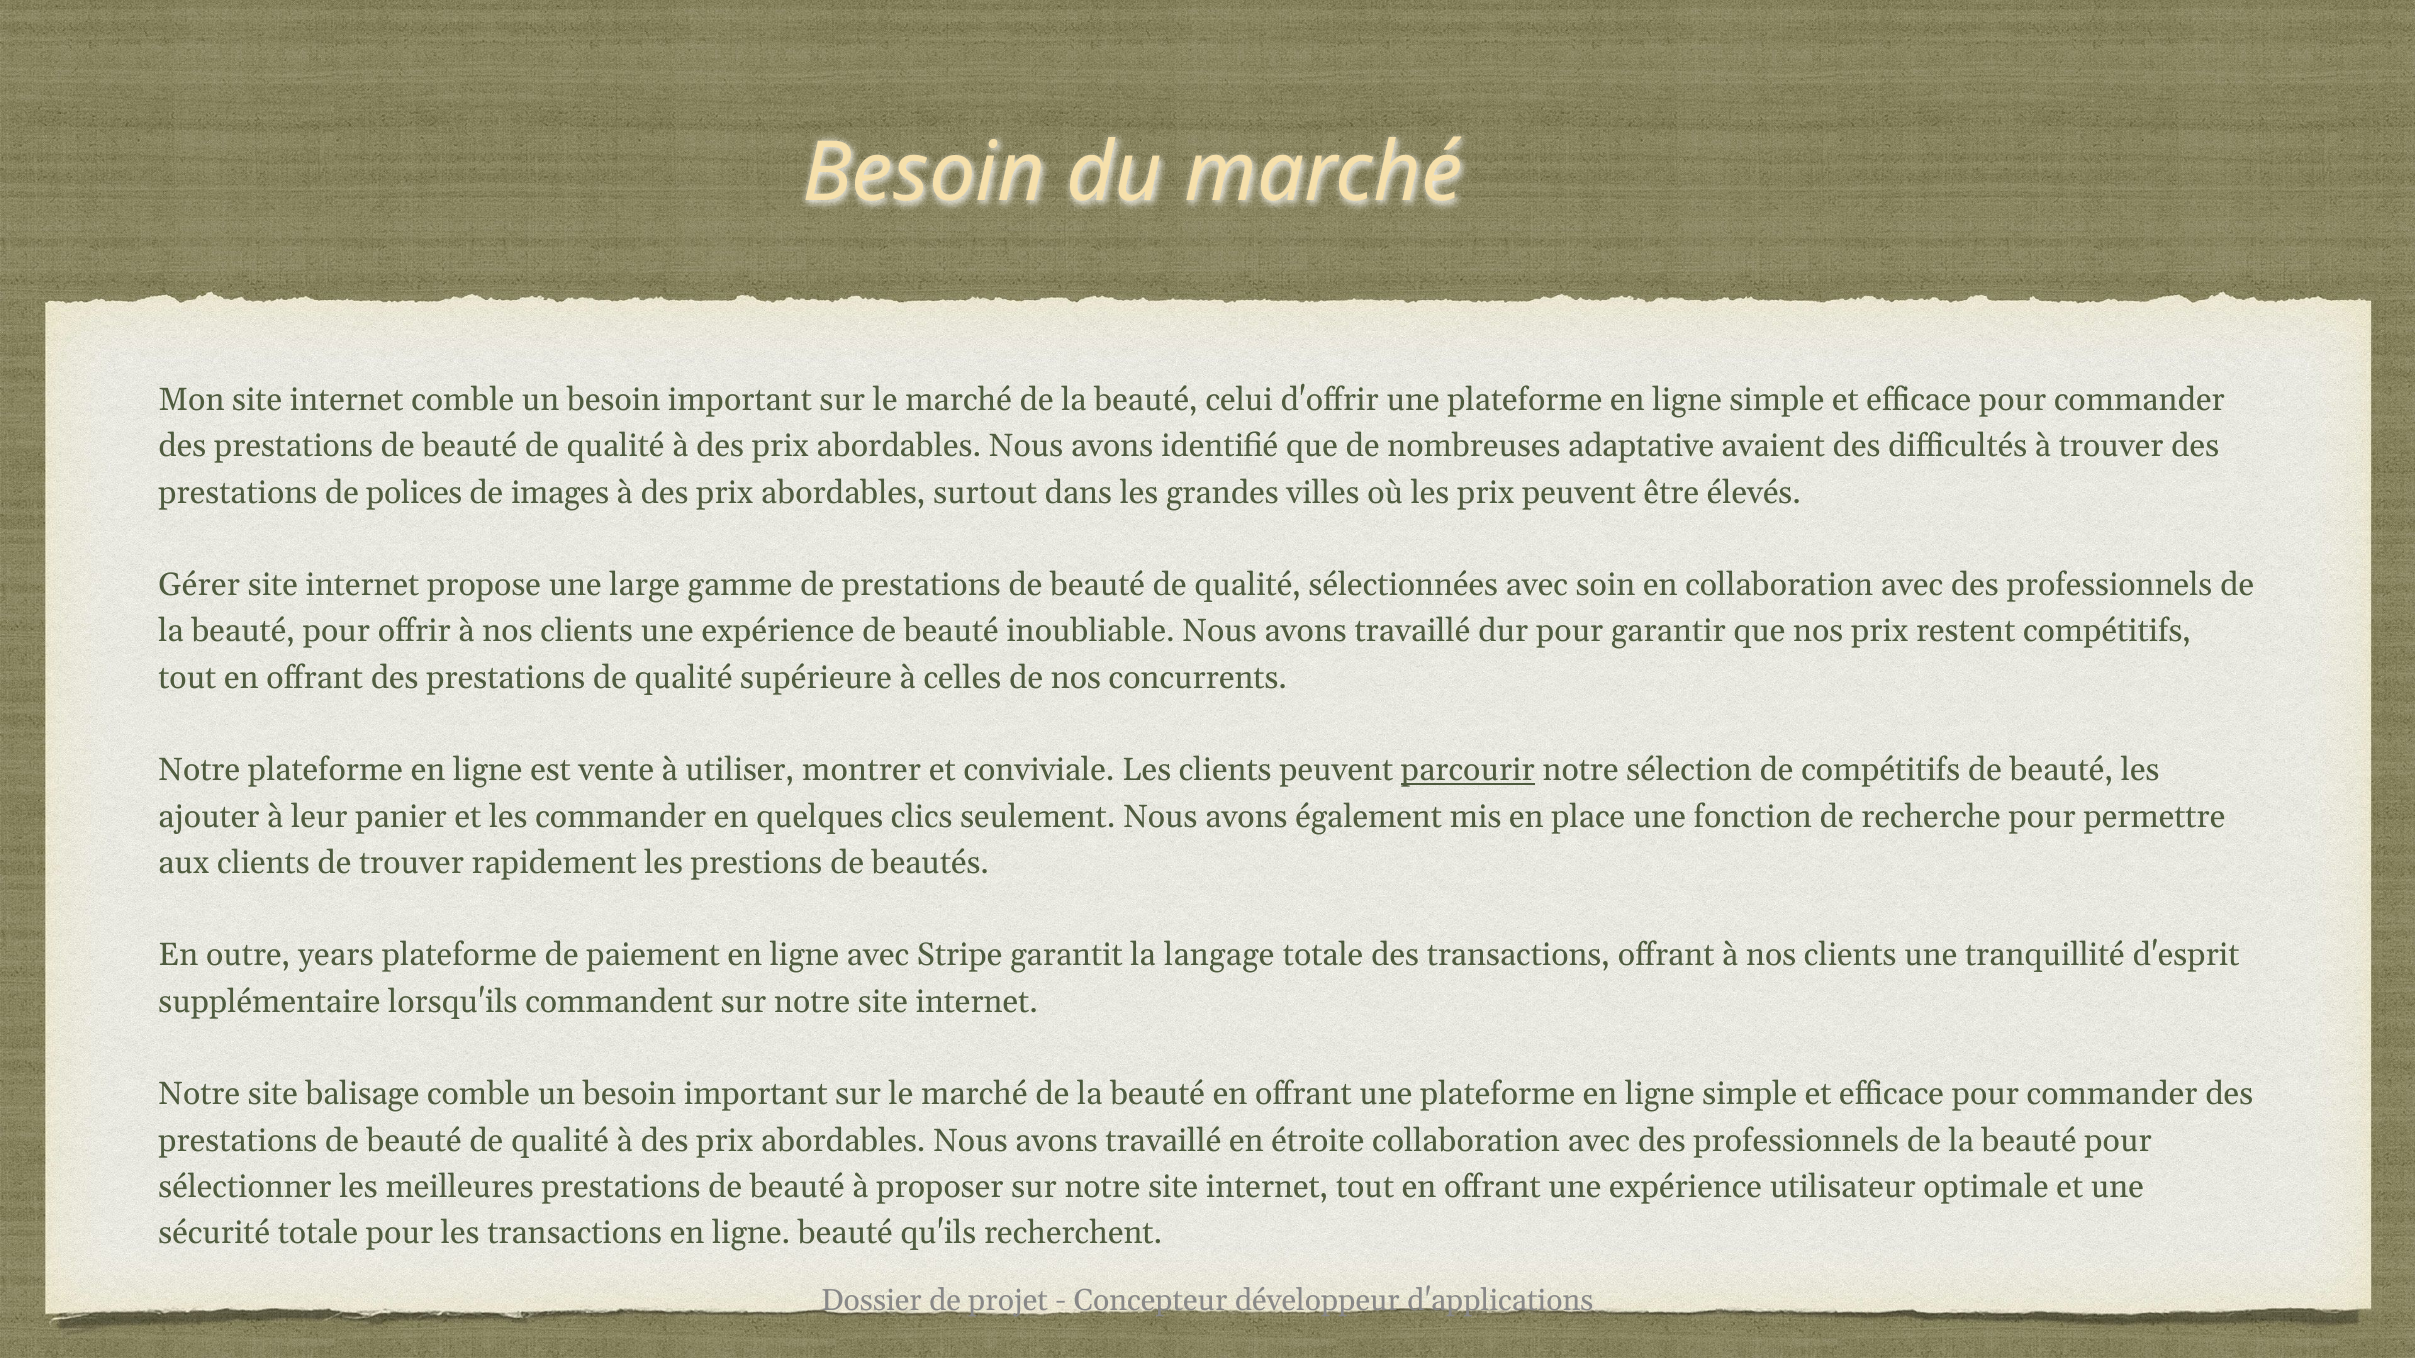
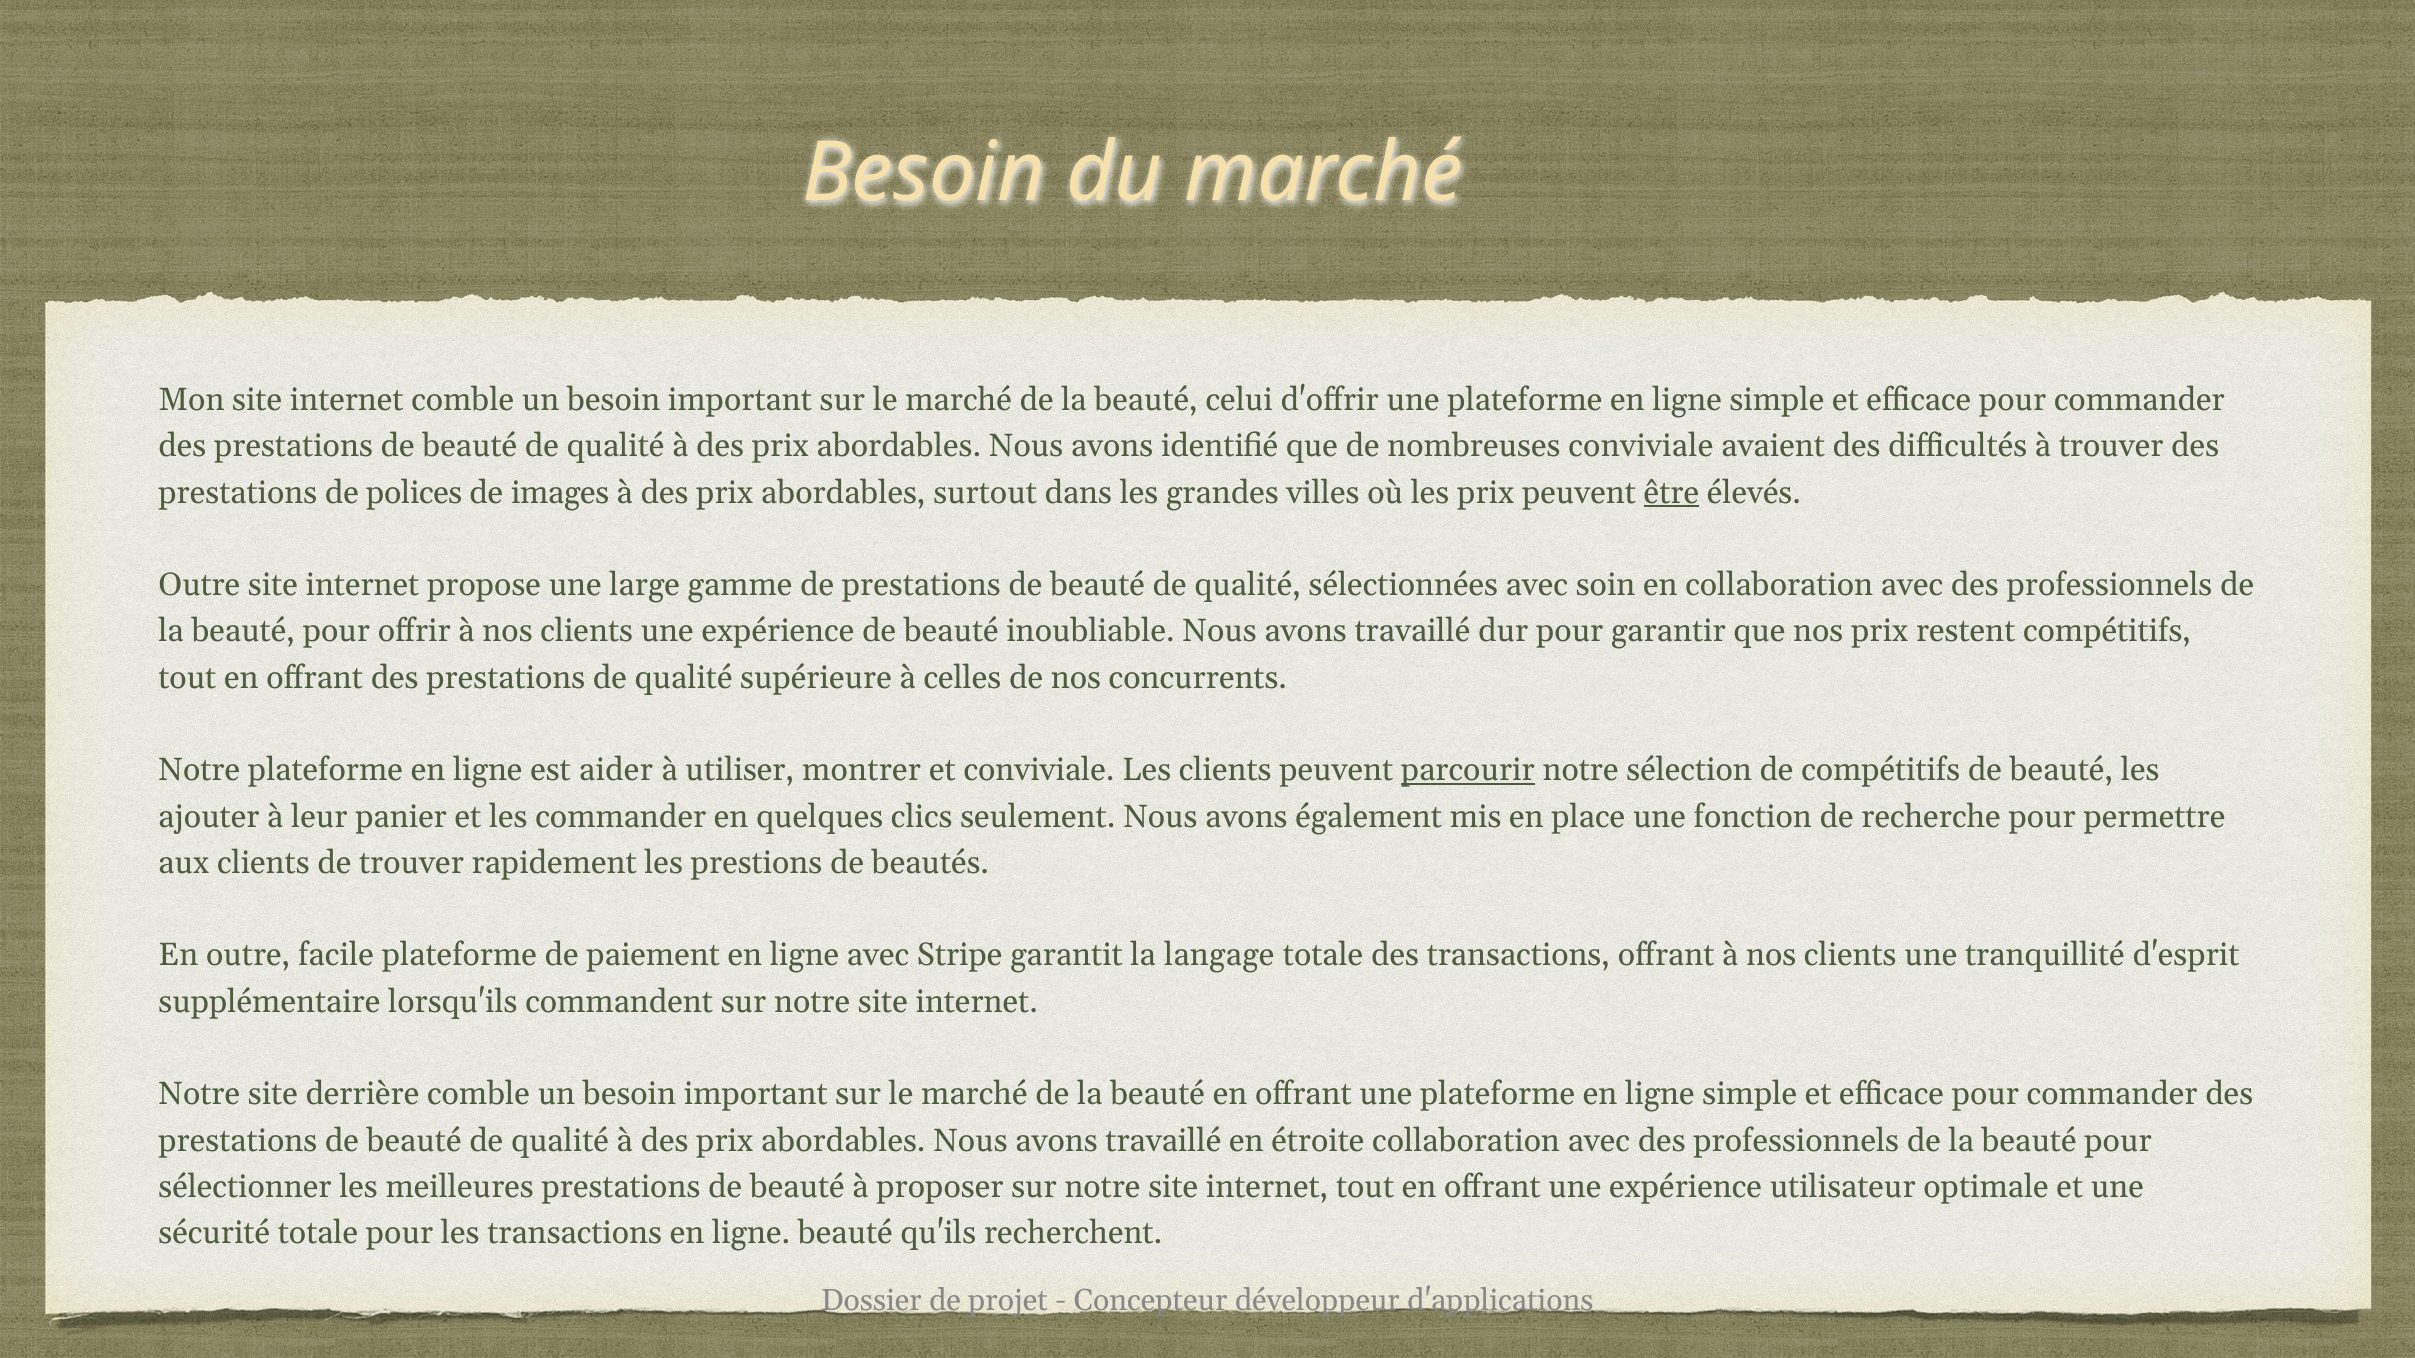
nombreuses adaptative: adaptative -> conviviale (1641, 446)
être underline: none -> present (1671, 493)
Gérer: Gérer -> Outre (199, 585)
vente: vente -> aider (616, 770)
years: years -> facile (336, 956)
balisage: balisage -> derrière (362, 1095)
